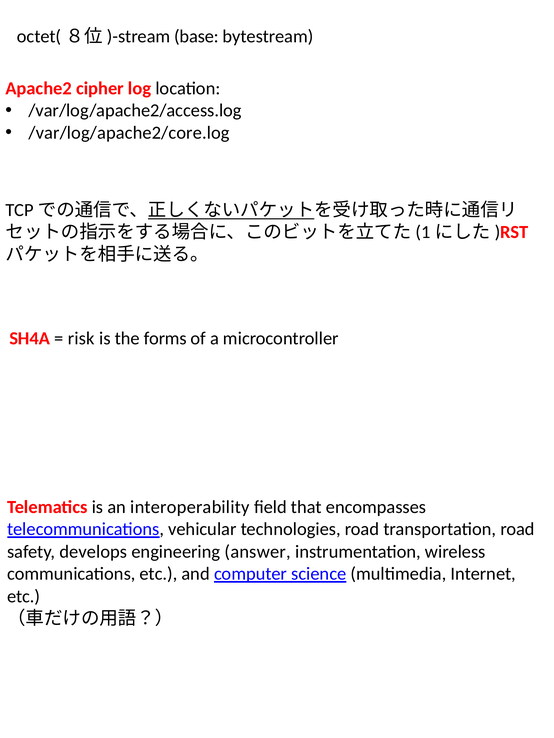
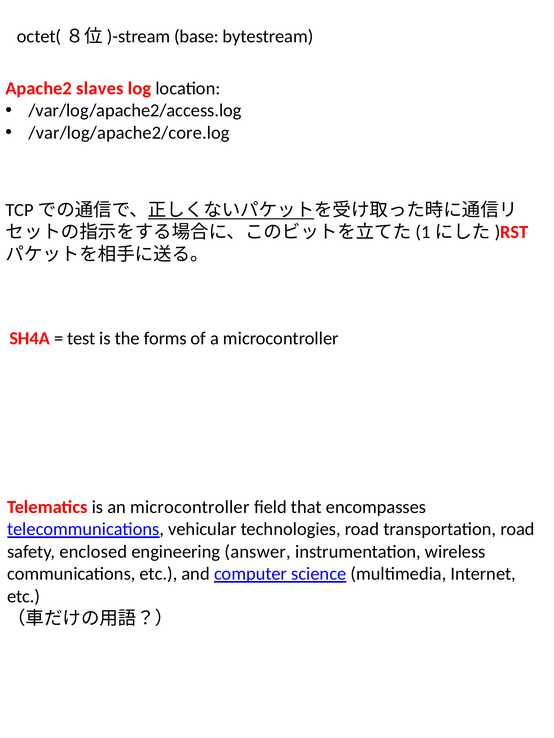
cipher: cipher -> slaves (100, 89)
risk: risk -> test (81, 339)
an interoperability: interoperability -> microcontroller (190, 507)
develops: develops -> enclosed (93, 552)
